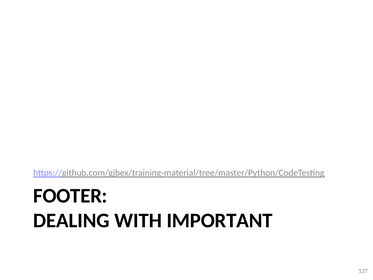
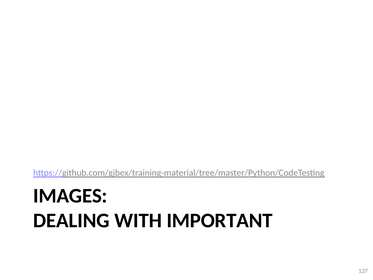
FOOTER: FOOTER -> IMAGES (70, 196)
